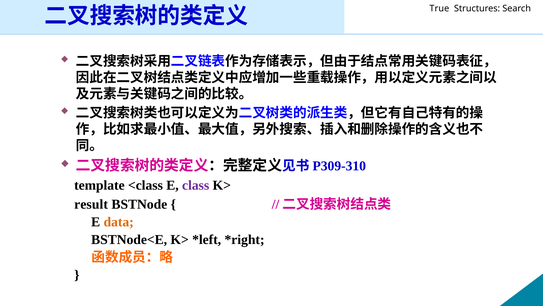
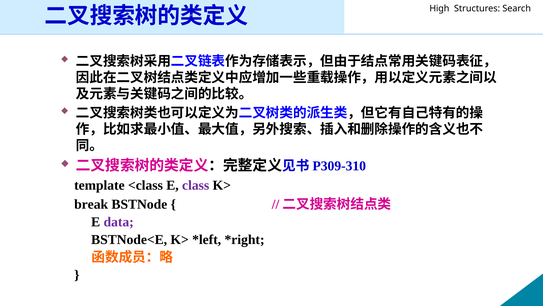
True: True -> High (439, 8)
result: result -> break (91, 204)
data colour: orange -> purple (119, 222)
